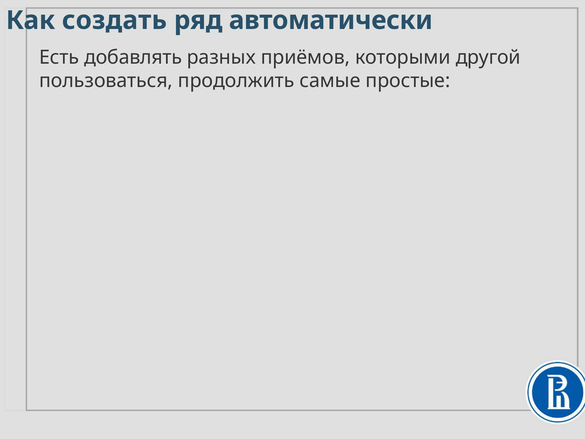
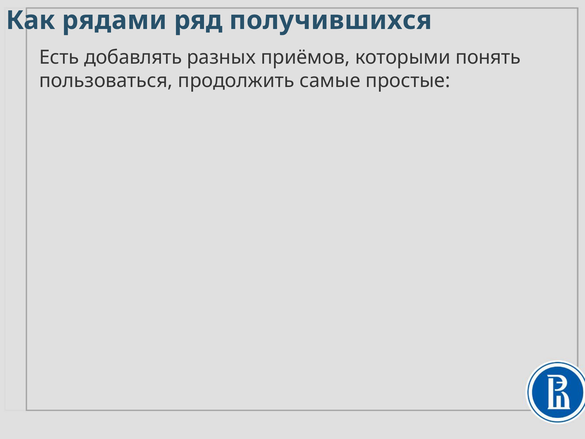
создать: создать -> рядами (114, 20)
автоматически: автоматически -> получившихся (331, 20)
другой: другой -> понять (488, 57)
